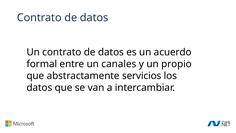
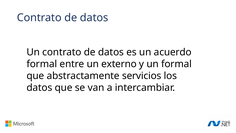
canales: canales -> externo (119, 64)
un propio: propio -> formal (176, 64)
